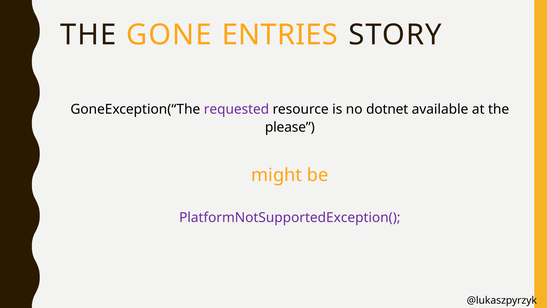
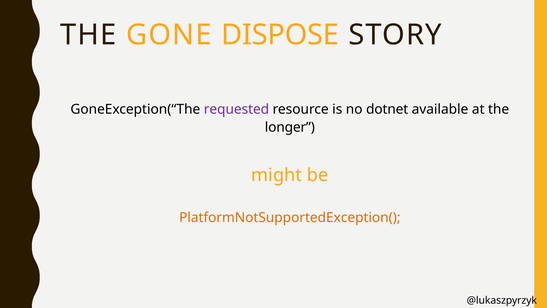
ENTRIES: ENTRIES -> DISPOSE (280, 35)
please: please -> longer (290, 127)
PlatformNotSupportedException( colour: purple -> orange (290, 217)
